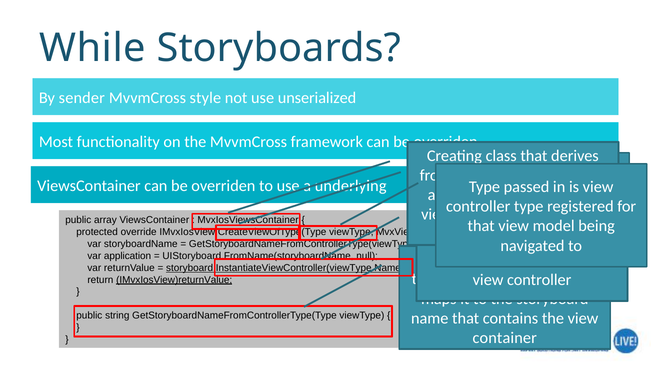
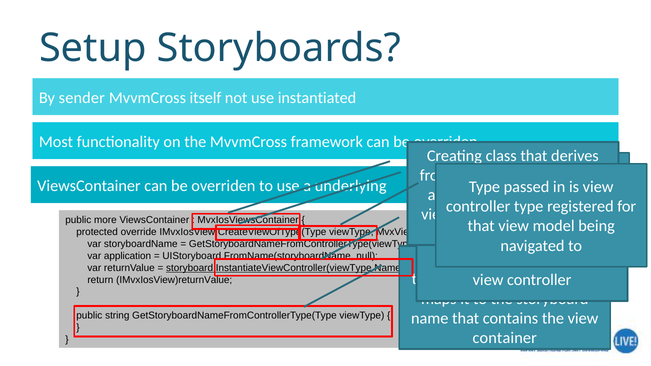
While: While -> Setup (93, 48)
style: style -> itself (205, 98)
use unserialized: unserialized -> instantiated (317, 98)
array: array -> more (105, 220)
IMvxIosView)returnValue underline: present -> none (174, 280)
